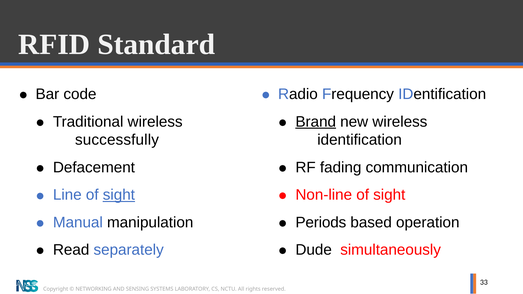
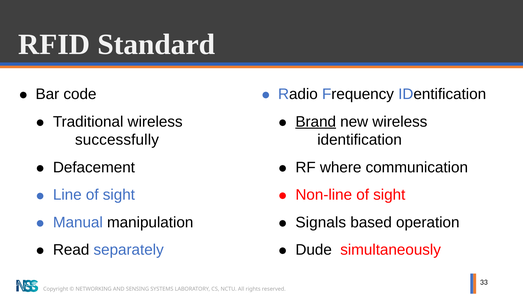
fading: fading -> where (341, 168)
sight underline: present -> none (119, 195)
Periods: Periods -> Signals (321, 222)
